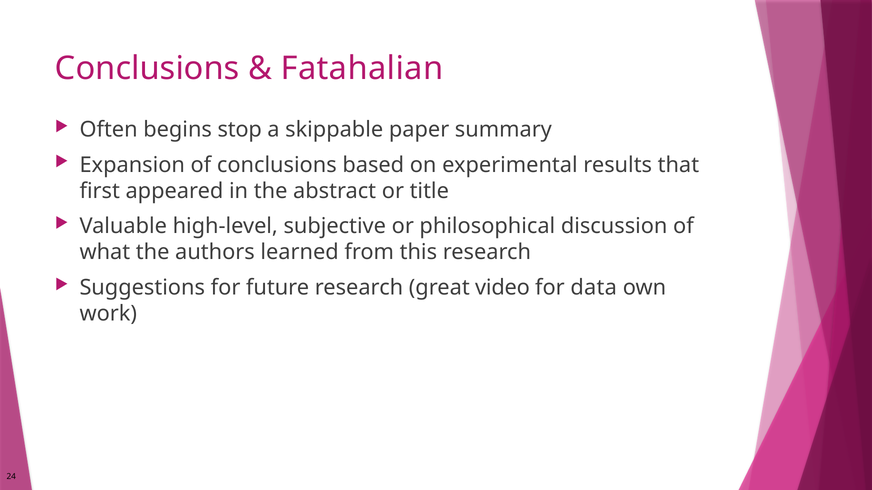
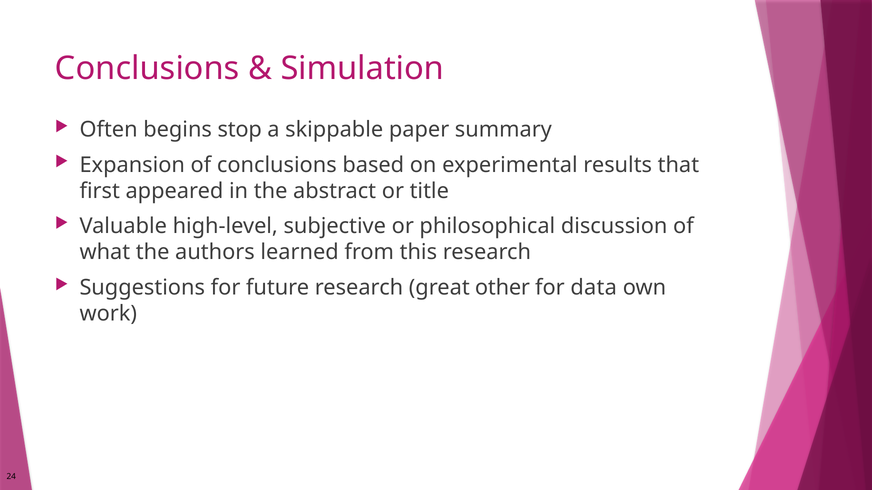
Fatahalian: Fatahalian -> Simulation (362, 69)
video: video -> other (502, 288)
